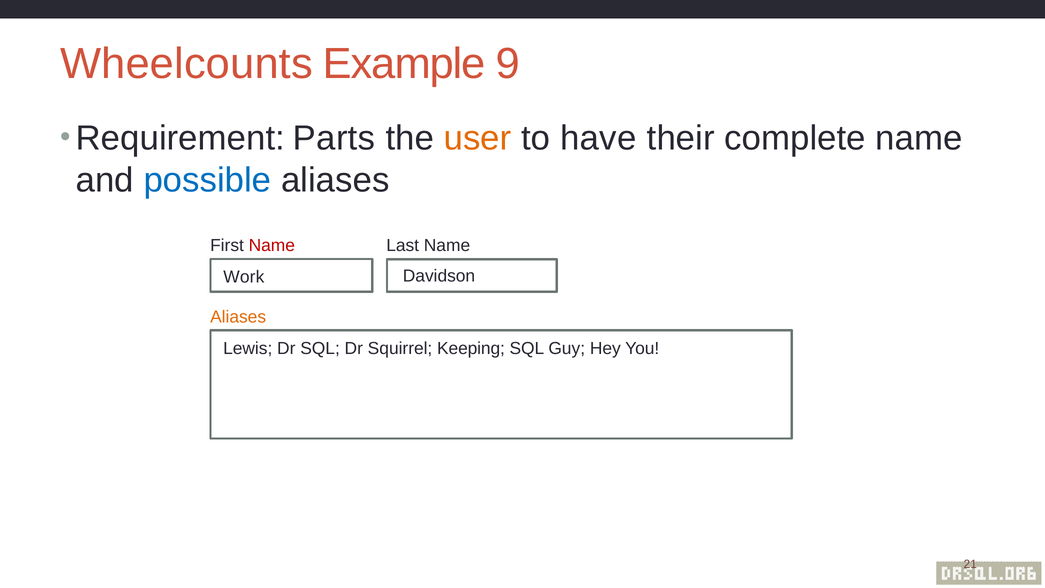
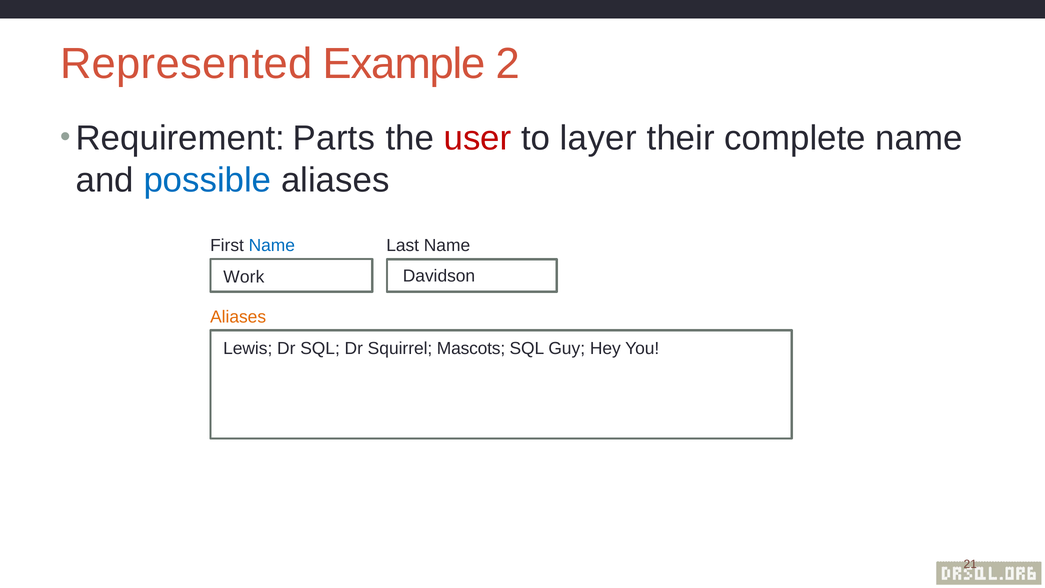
Wheelcounts: Wheelcounts -> Represented (186, 64)
9: 9 -> 2 (508, 64)
user colour: orange -> red (478, 138)
have: have -> layer (598, 138)
Name colour: red -> blue (272, 246)
Keeping: Keeping -> Mascots (471, 348)
